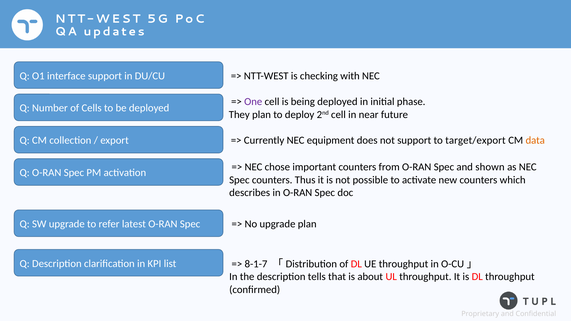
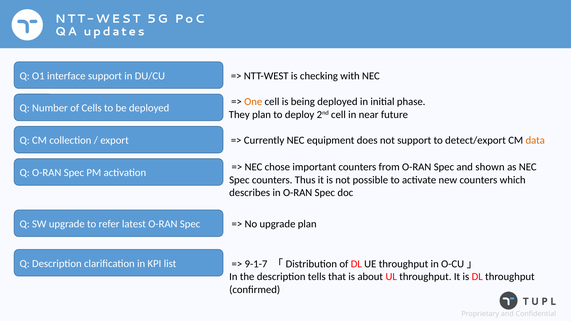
One colour: purple -> orange (253, 102)
target/export: target/export -> detect/export (476, 141)
8-1-7: 8-1-7 -> 9-1-7 (256, 264)
